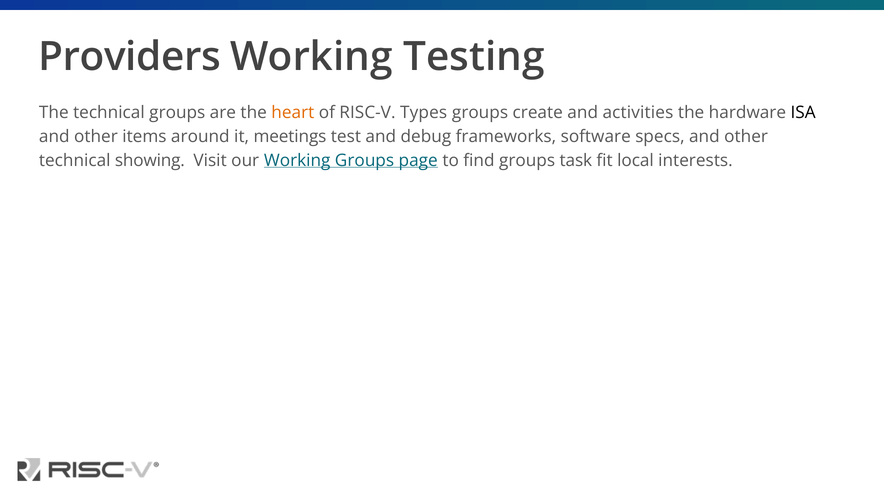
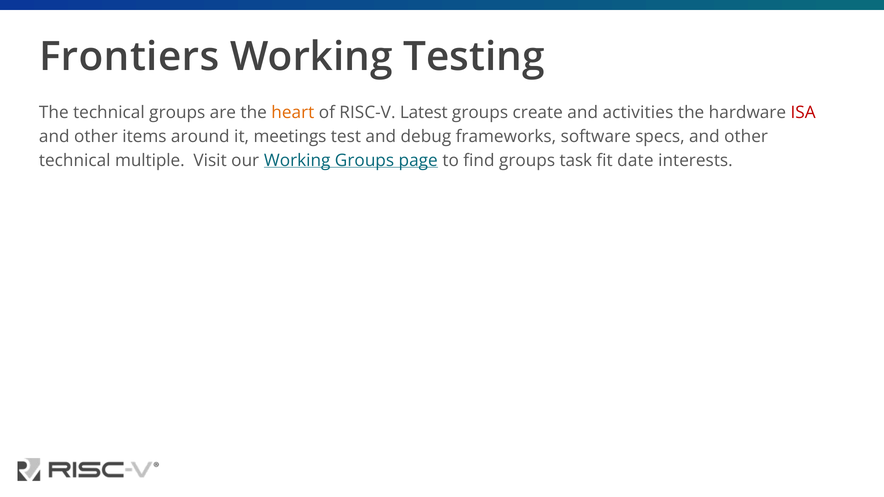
Providers: Providers -> Frontiers (129, 57)
Types: Types -> Latest (424, 113)
ISA colour: black -> red (803, 113)
showing: showing -> multiple (150, 161)
local: local -> date (635, 161)
